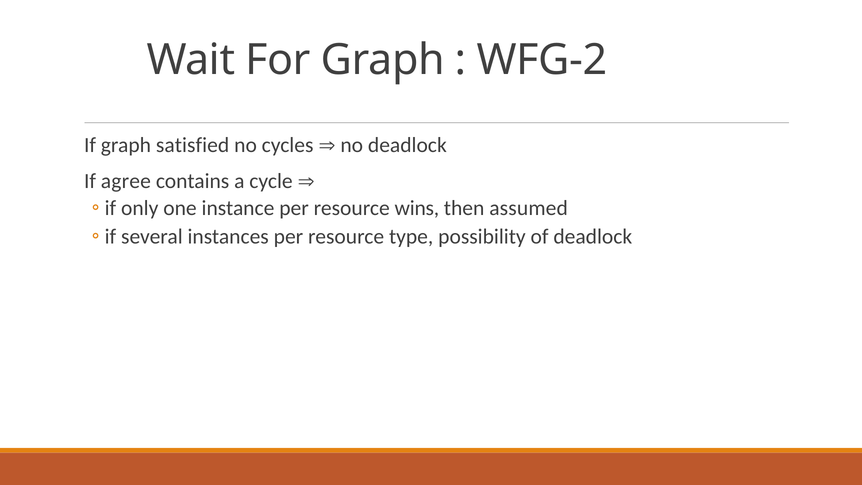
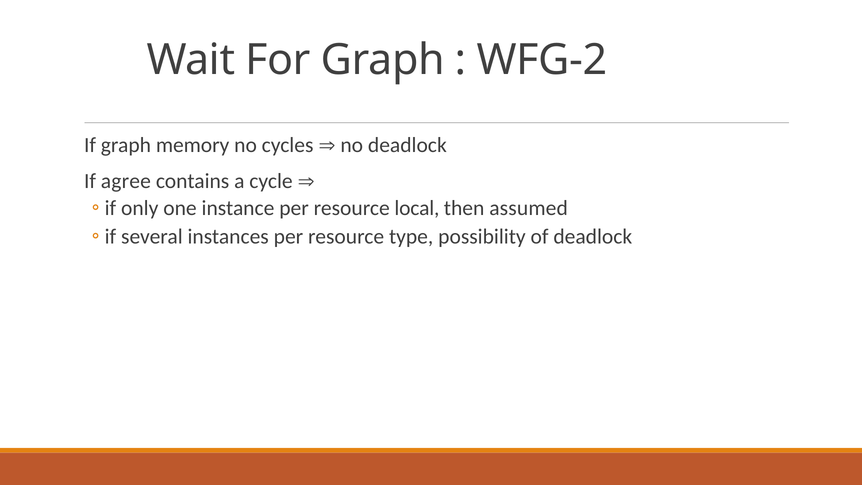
satisfied: satisfied -> memory (193, 145)
wins: wins -> local (417, 208)
